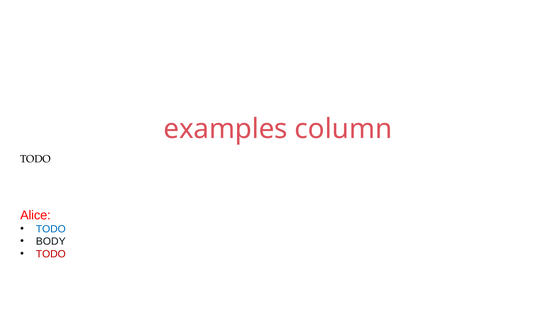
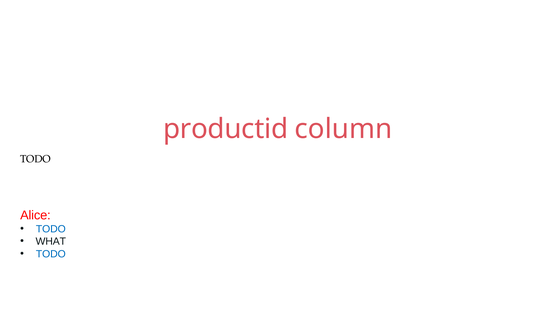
examples: examples -> productid (226, 129)
BODY: BODY -> WHAT (51, 241)
TODO colour: red -> blue (51, 254)
